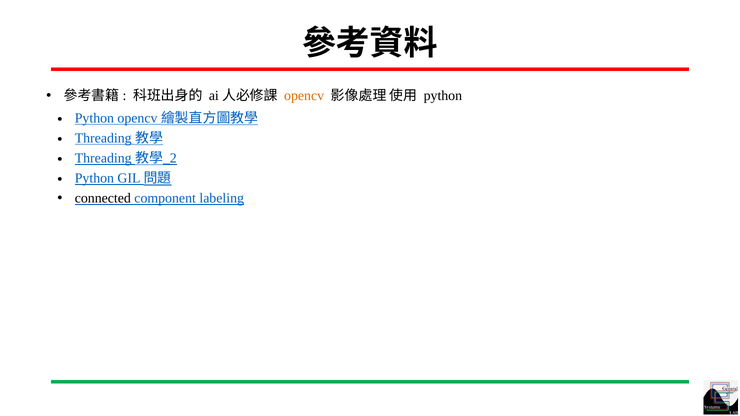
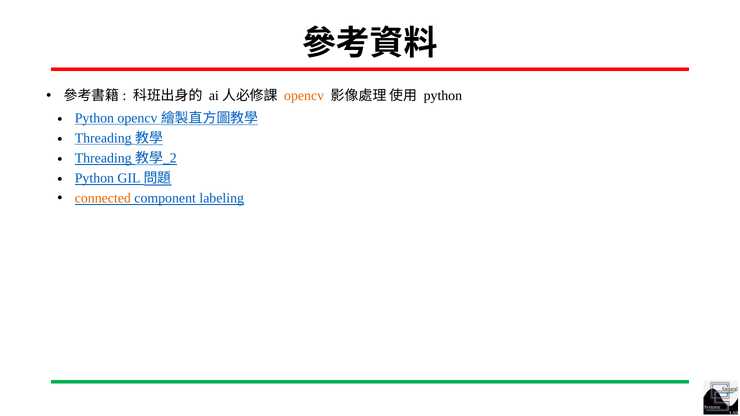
connected colour: black -> orange (103, 198)
